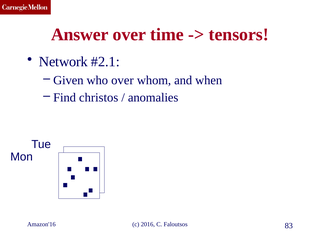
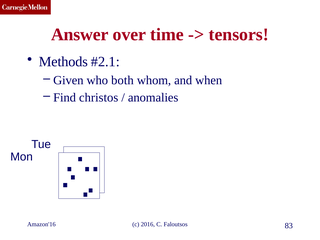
Network: Network -> Methods (63, 62)
who over: over -> both (122, 80)
